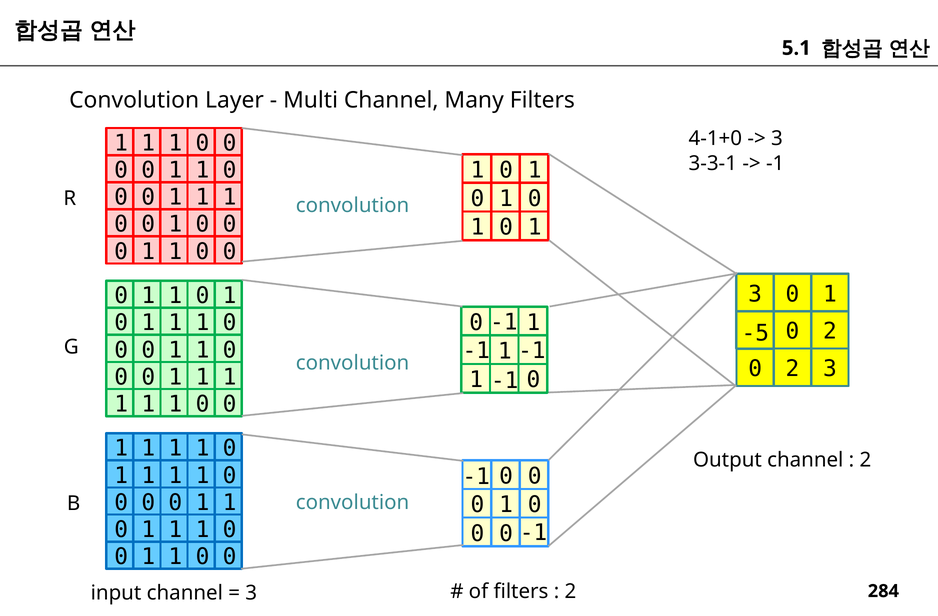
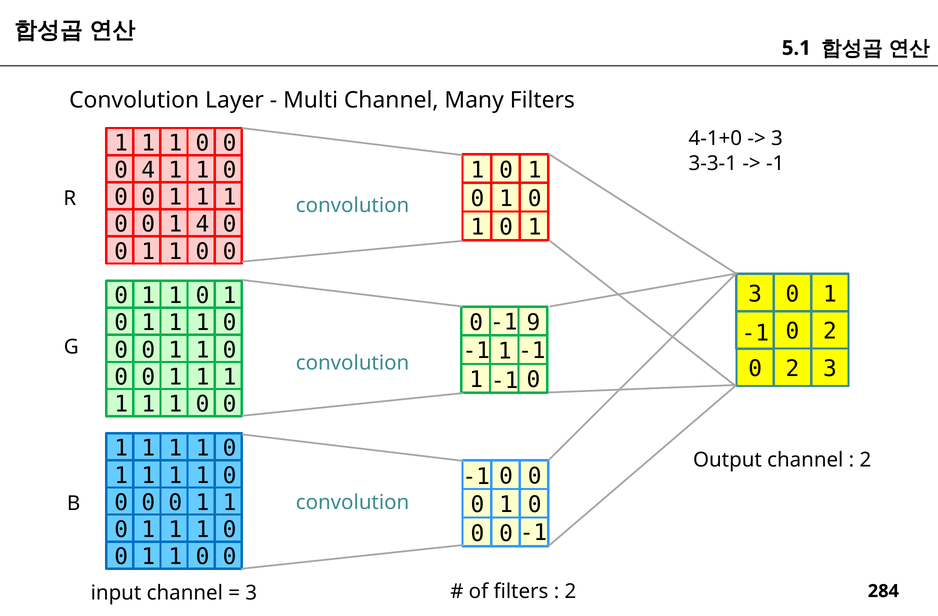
0: 0 -> 4 (148, 170)
0: 0 -> 4 (202, 224)
1: 1 -> 9 (533, 323)
-5: -5 -> -1 (755, 333)
